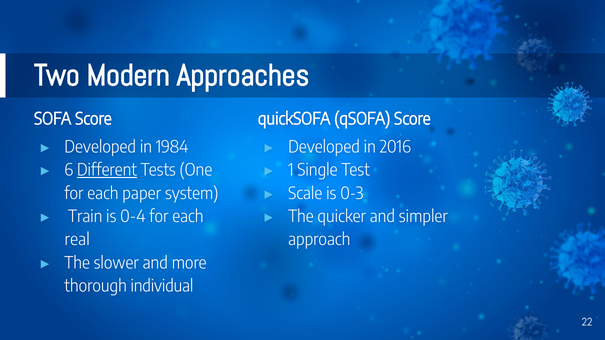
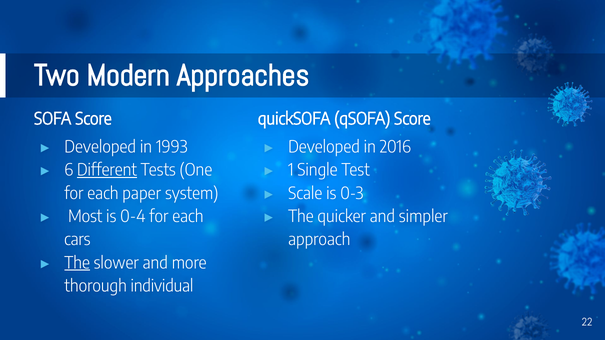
1984: 1984 -> 1993 (172, 147)
Train: Train -> Most (85, 217)
real: real -> cars (77, 240)
The underline: none -> present (77, 263)
